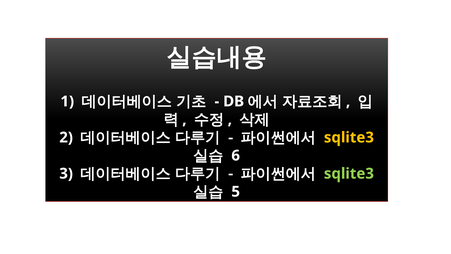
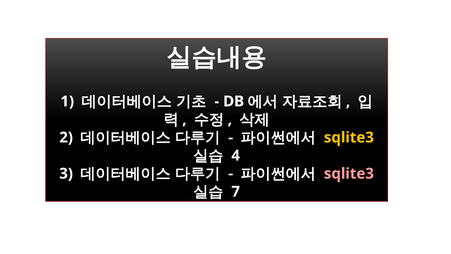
6: 6 -> 4 (236, 155)
sqlite3 colour: light green -> pink (349, 173)
5: 5 -> 7 (236, 191)
